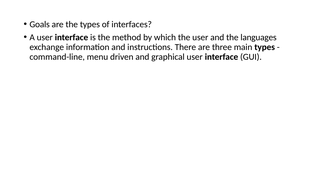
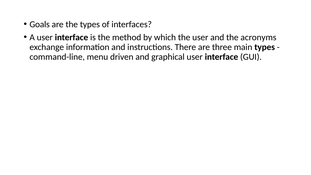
languages: languages -> acronyms (258, 37)
